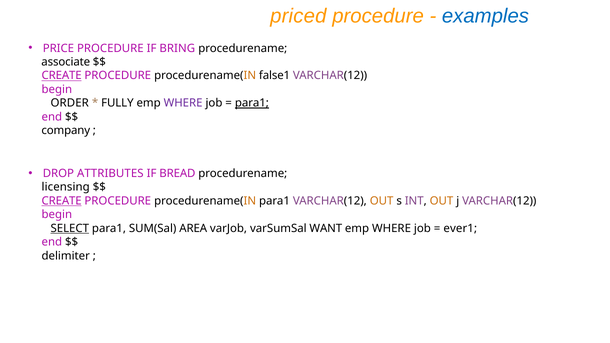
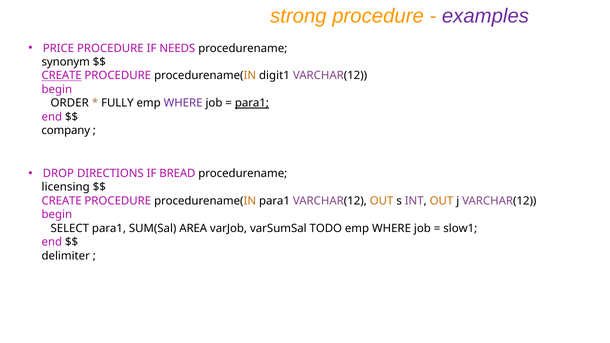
priced: priced -> strong (298, 16)
examples colour: blue -> purple (485, 16)
BRING: BRING -> NEEDS (177, 48)
associate: associate -> synonym (66, 62)
false1: false1 -> digit1 (274, 76)
ATTRIBUTES: ATTRIBUTES -> DIRECTIONS (110, 173)
CREATE underline: present -> none (62, 201)
SELECT underline: present -> none (70, 228)
WANT: WANT -> TODO (326, 228)
ever1: ever1 -> slow1 (460, 228)
